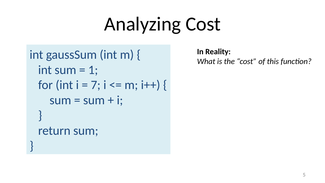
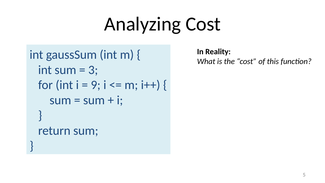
1: 1 -> 3 (93, 70)
7: 7 -> 9 (96, 85)
